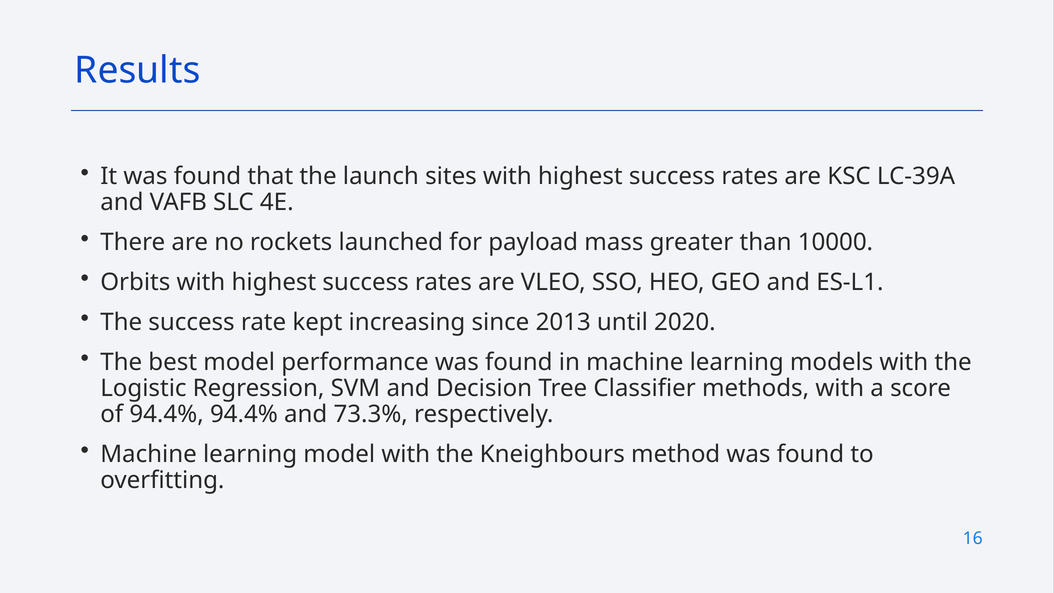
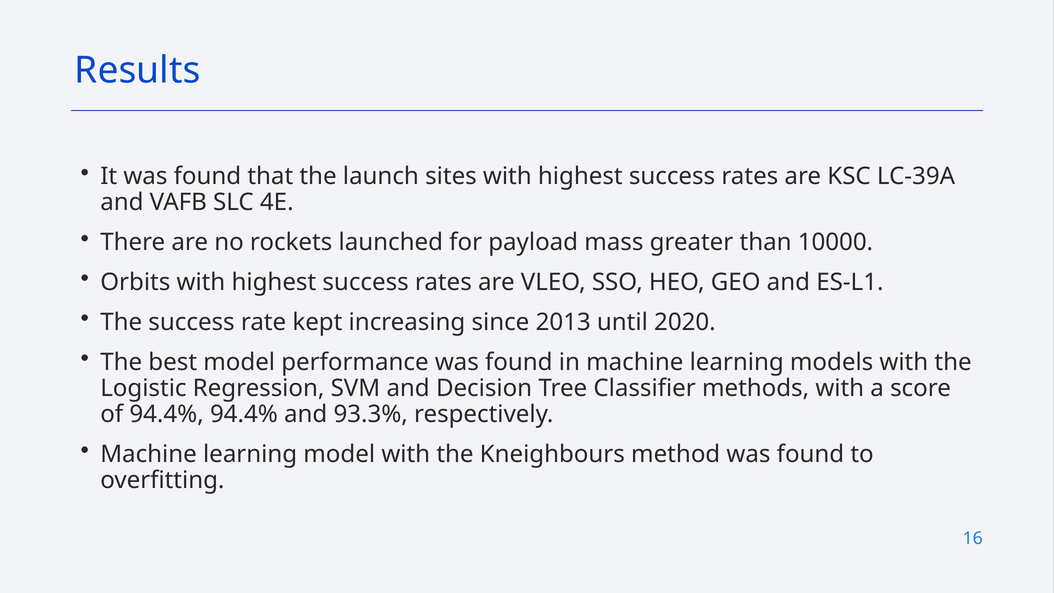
73.3%: 73.3% -> 93.3% (371, 414)
